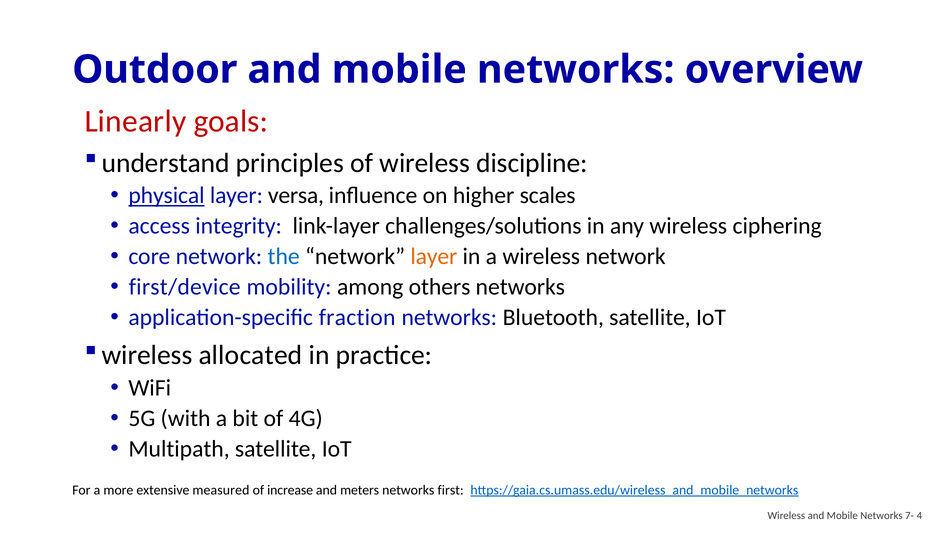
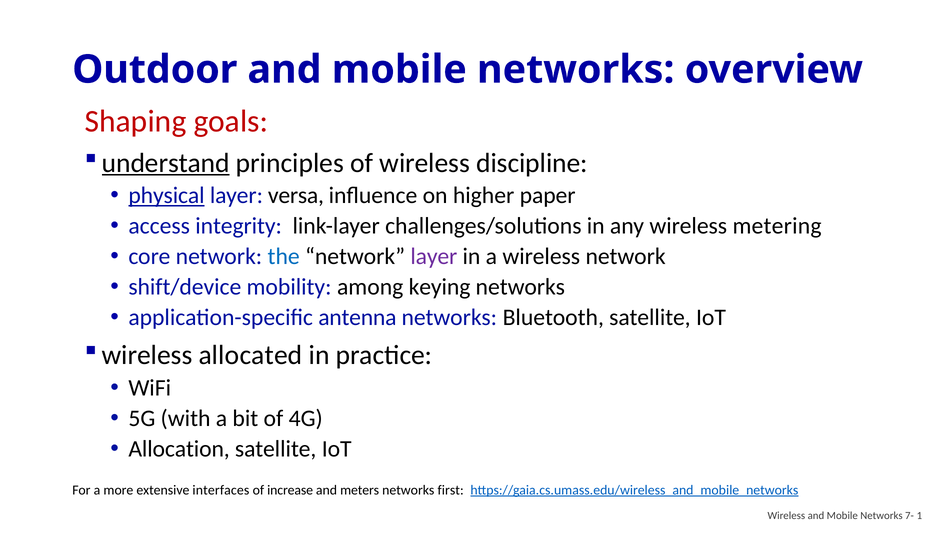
Linearly: Linearly -> Shaping (135, 121)
understand underline: none -> present (166, 163)
scales: scales -> paper (548, 195)
ciphering: ciphering -> metering (777, 226)
layer colour: orange -> purple (434, 256)
first/device: first/device -> shift/device (185, 287)
others: others -> keying (440, 287)
fraction: fraction -> antenna (357, 317)
Multipath: Multipath -> Allocation (179, 449)
measured: measured -> interfaces (221, 490)
4: 4 -> 1 (919, 515)
